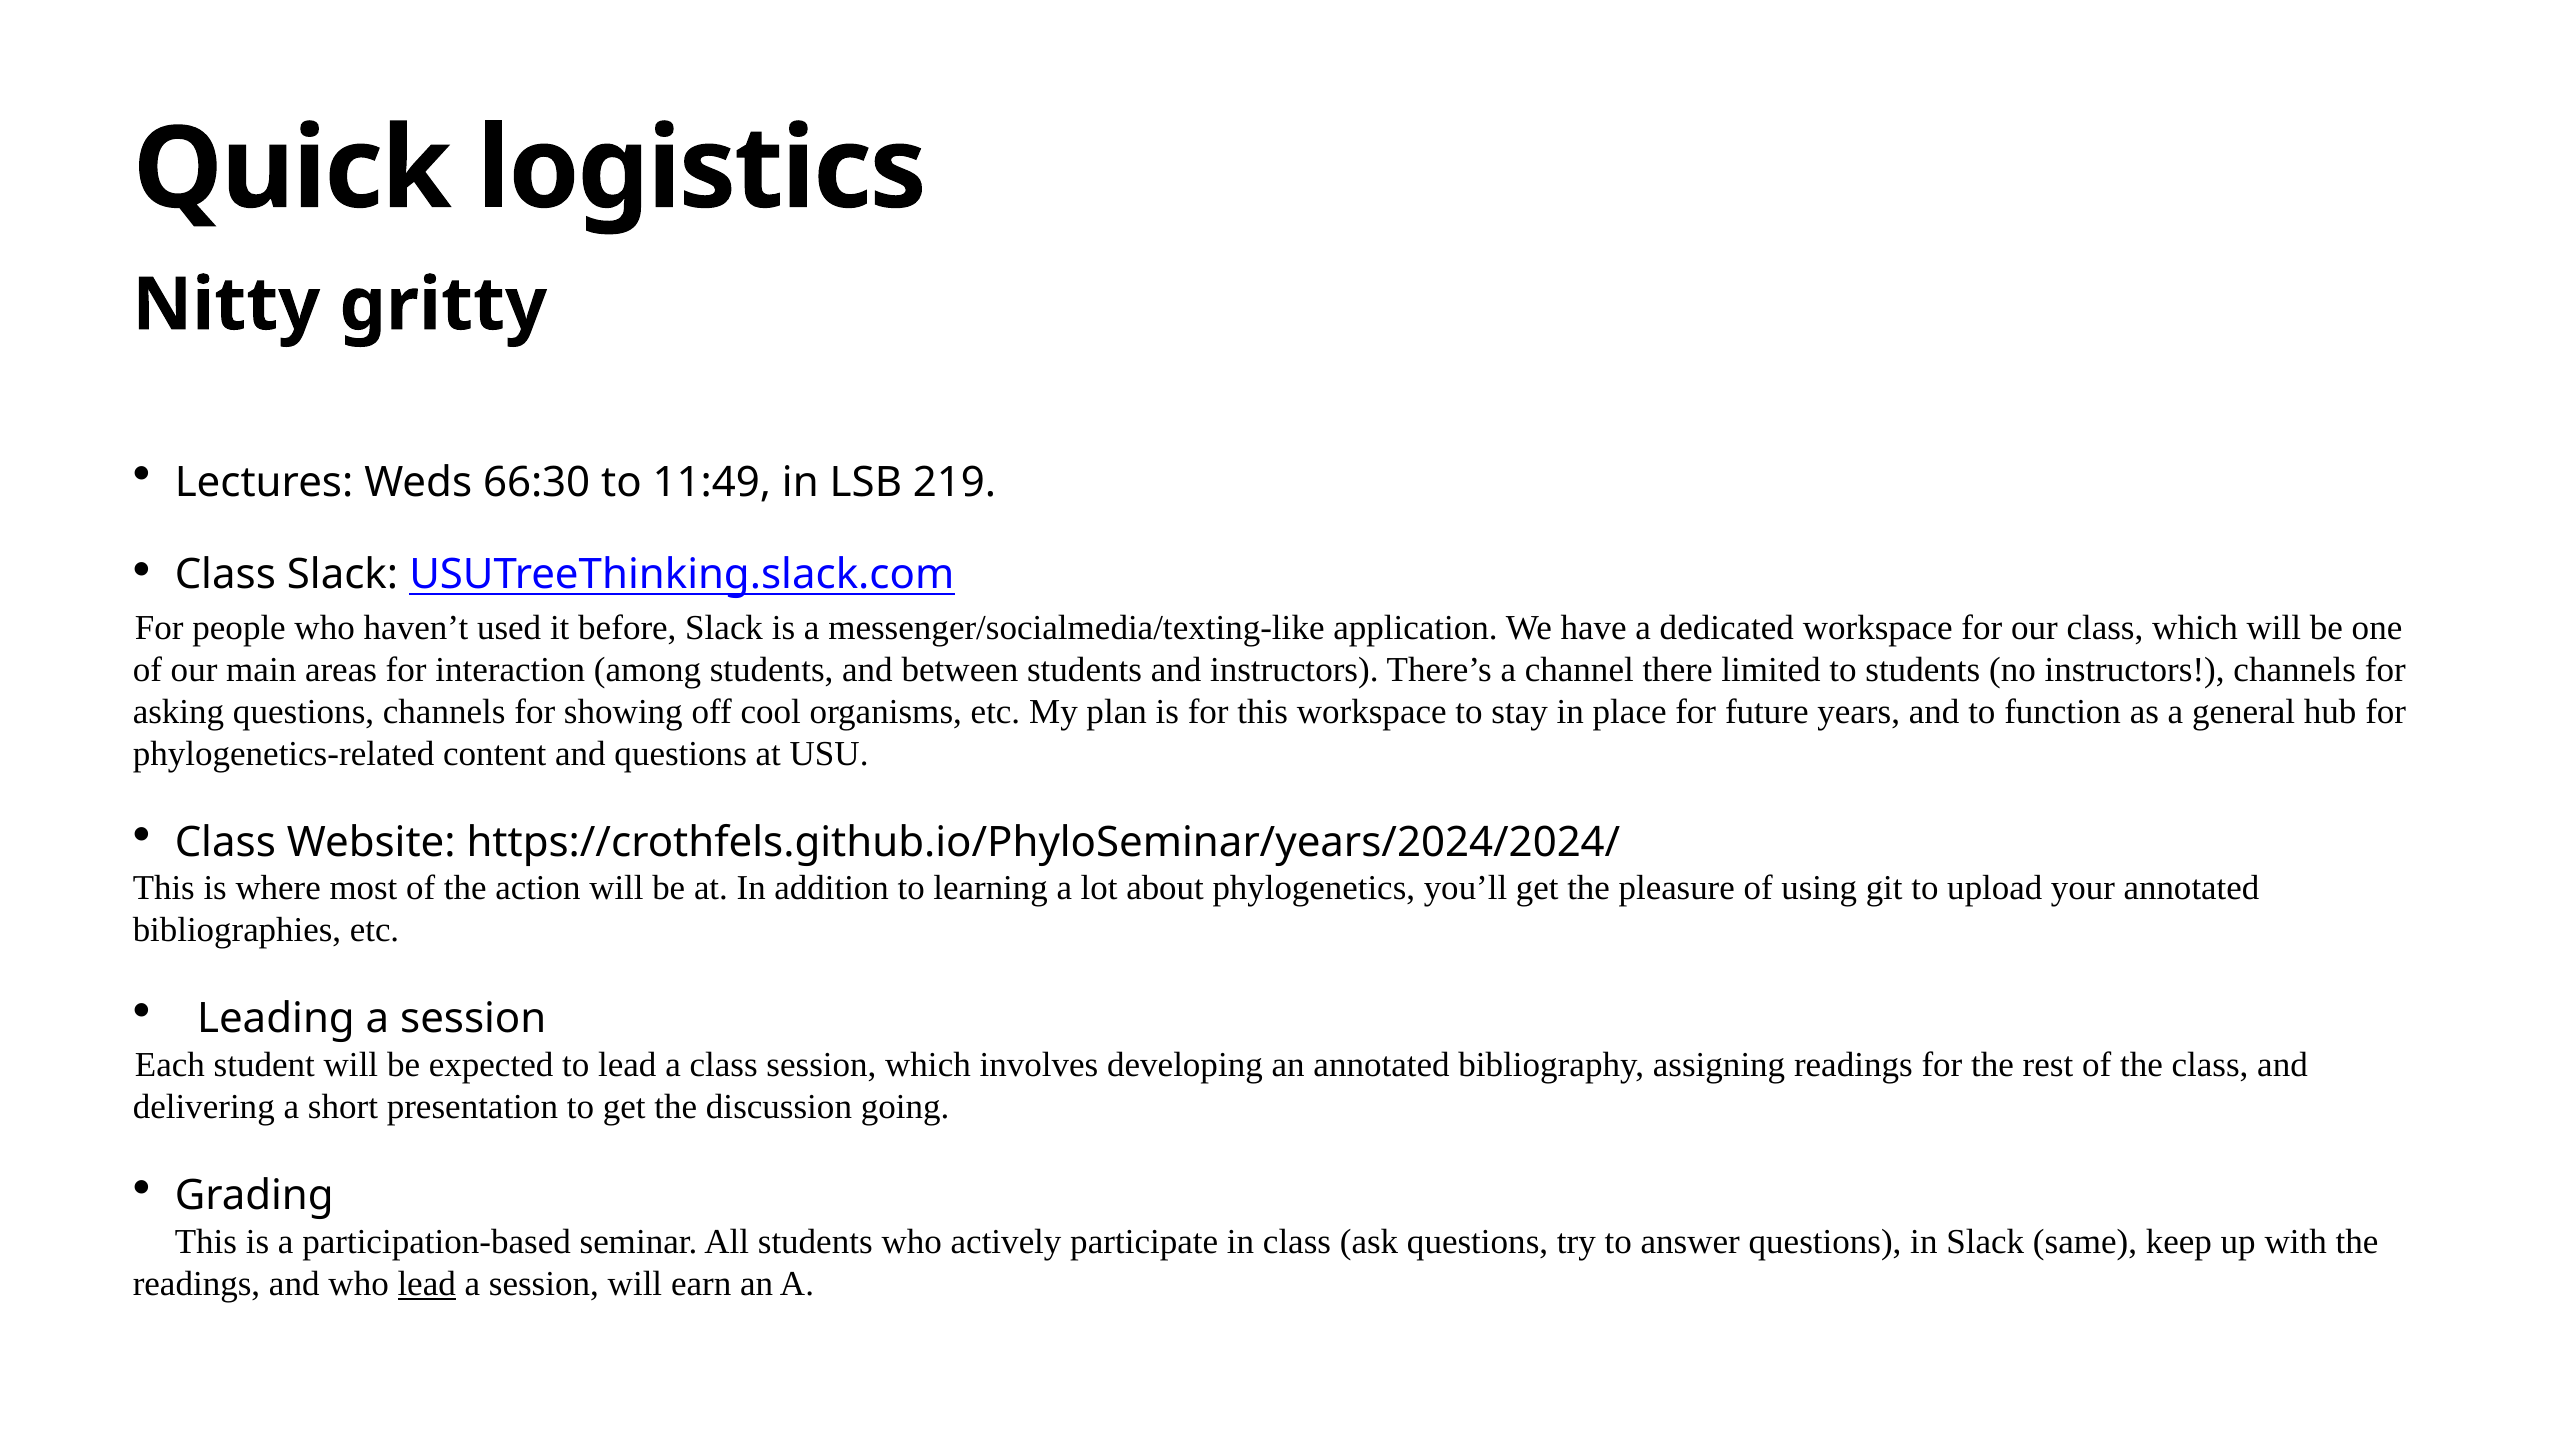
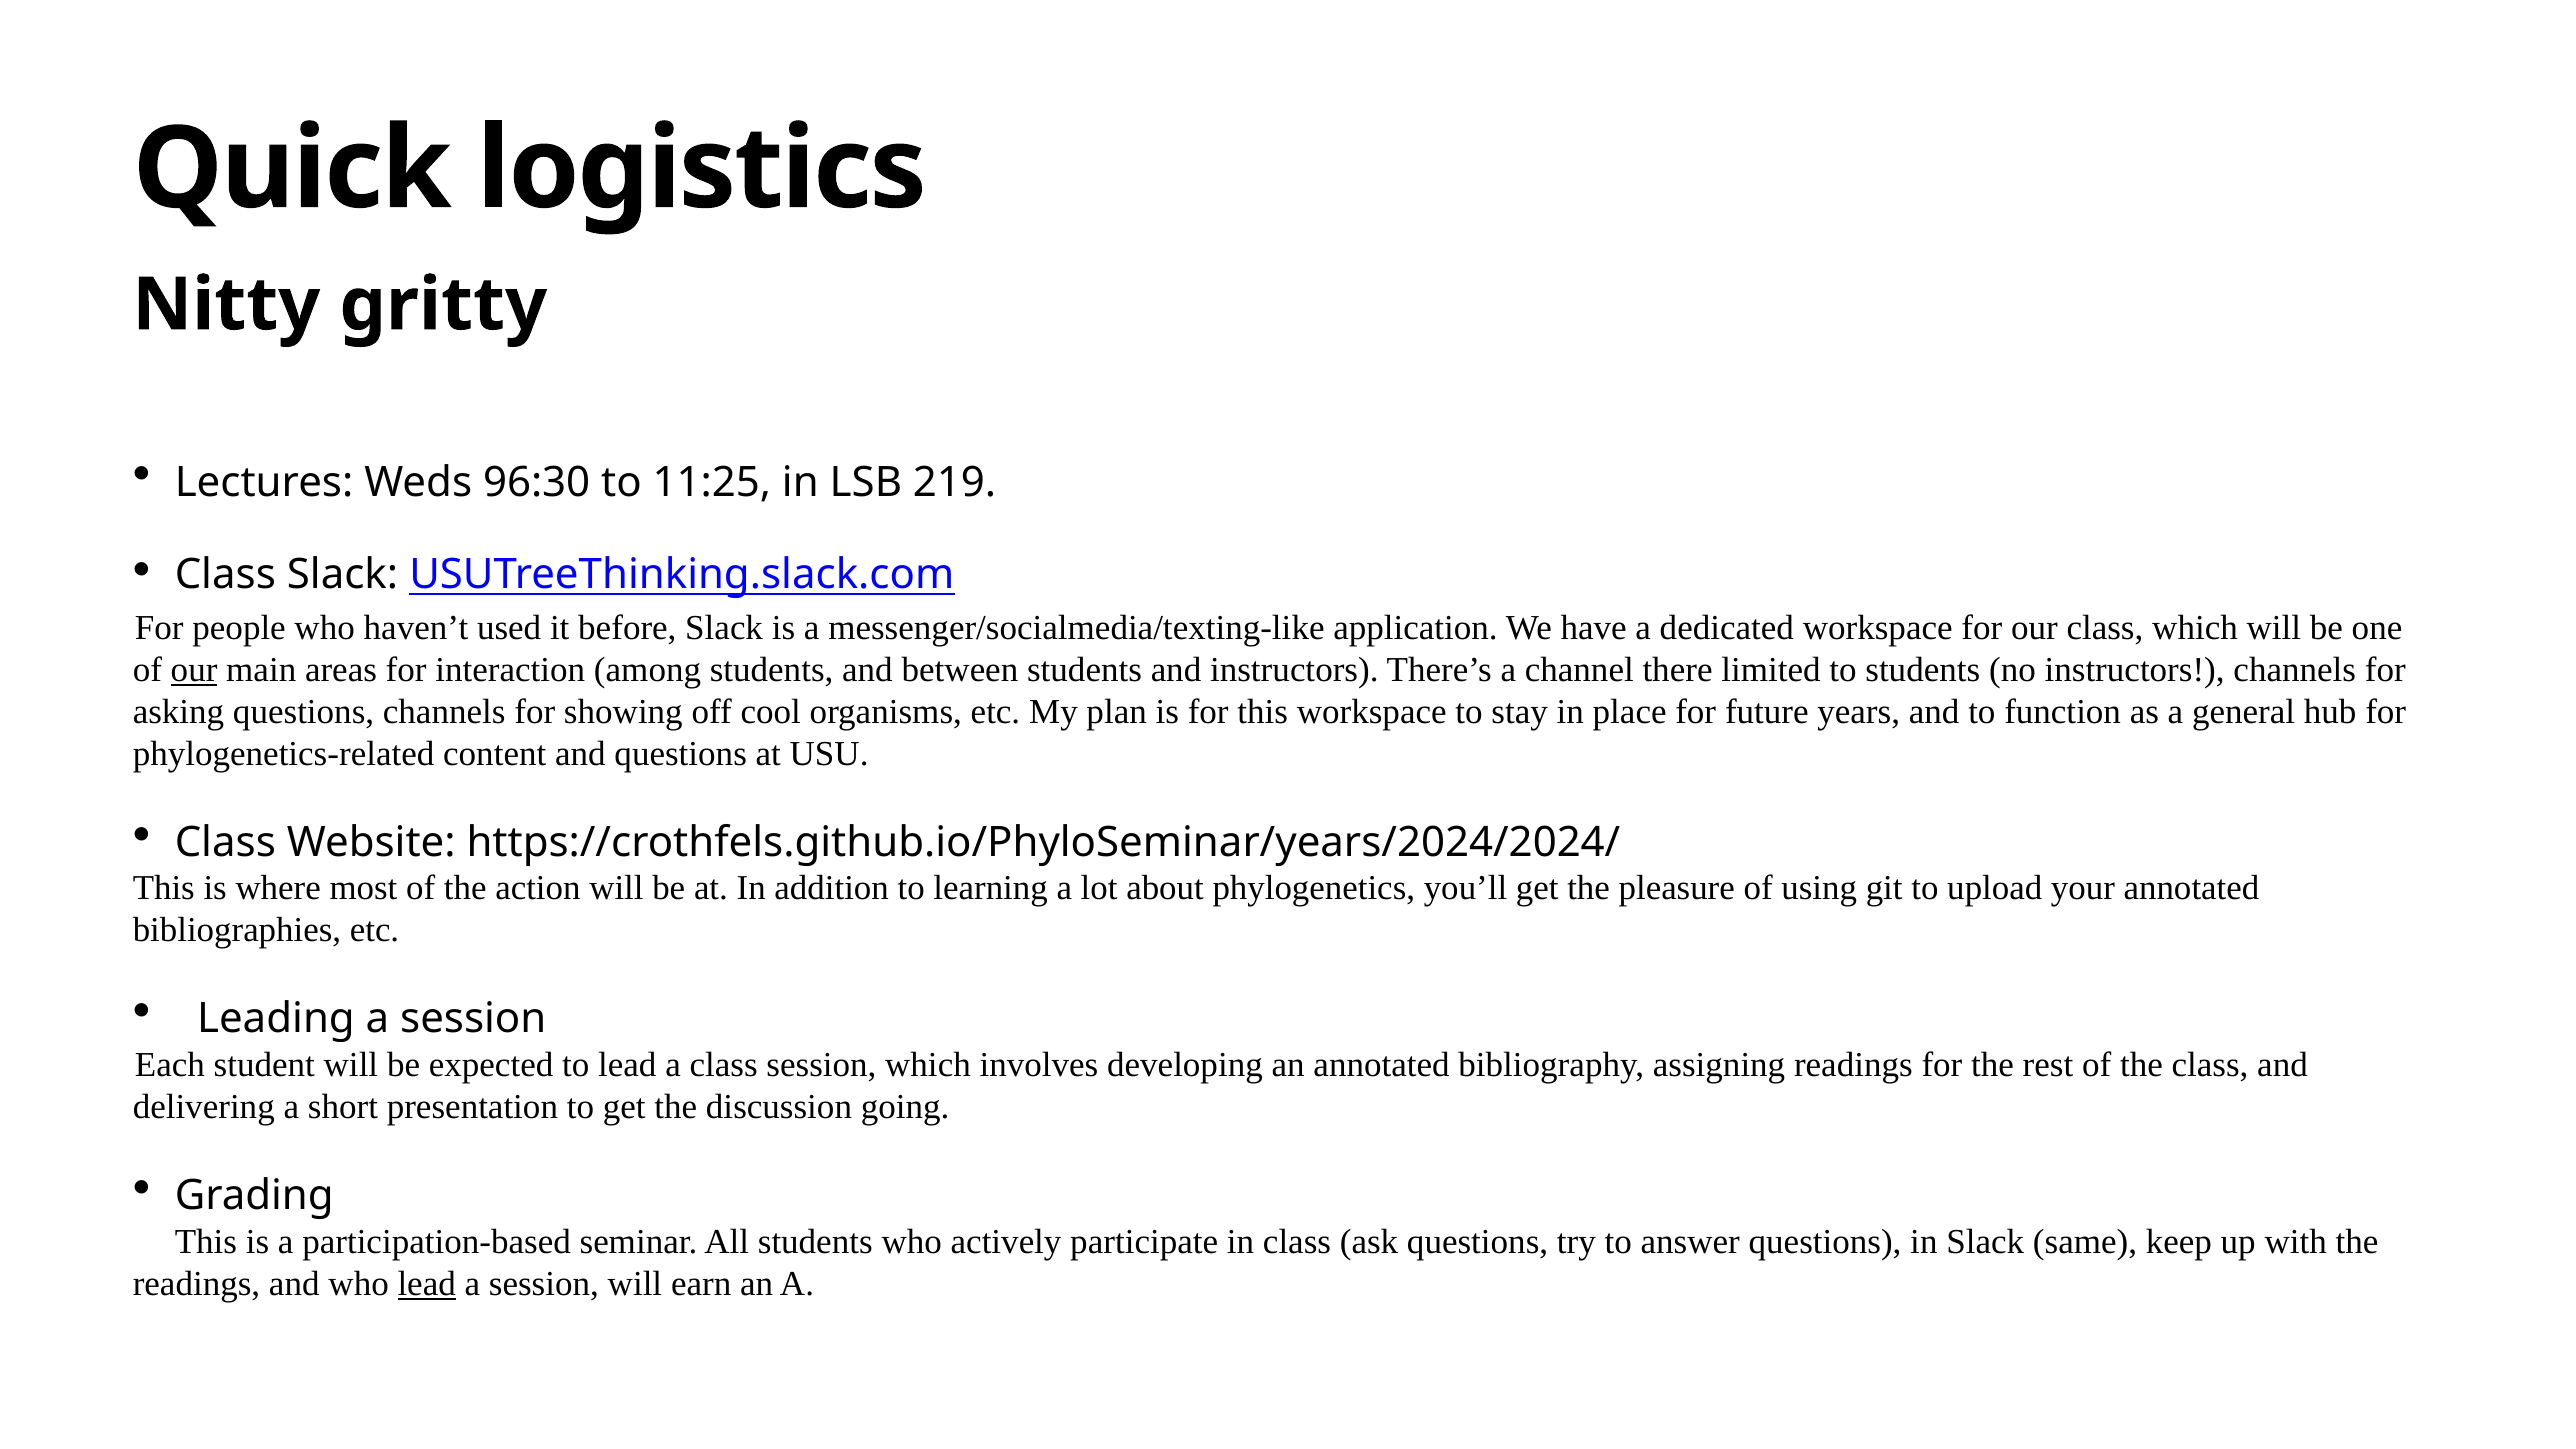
66:30: 66:30 -> 96:30 (537, 482)
11:49: 11:49 -> 11:25 (712, 482)
our underline: none -> present (194, 670)
